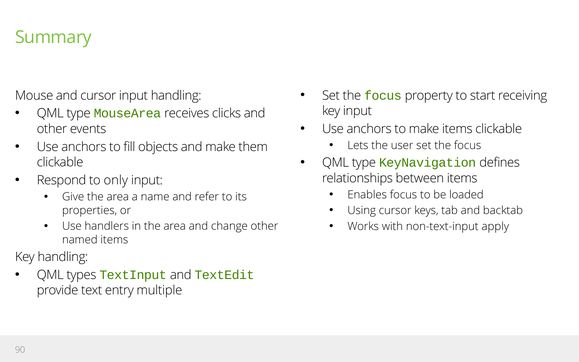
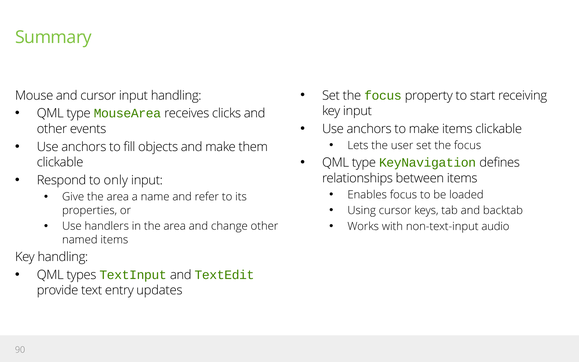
apply: apply -> audio (495, 226)
multiple: multiple -> updates (159, 290)
